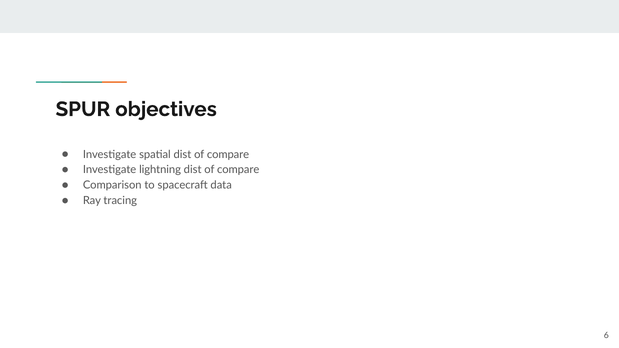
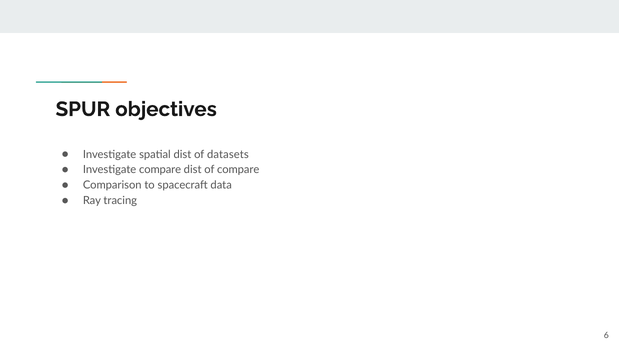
spatial dist of compare: compare -> datasets (228, 155)
Investigate lightning: lightning -> compare (160, 170)
